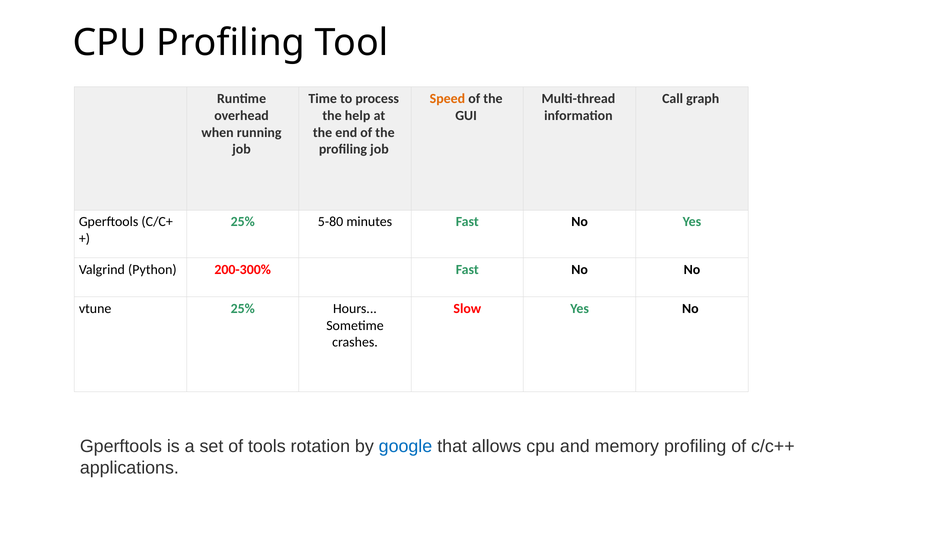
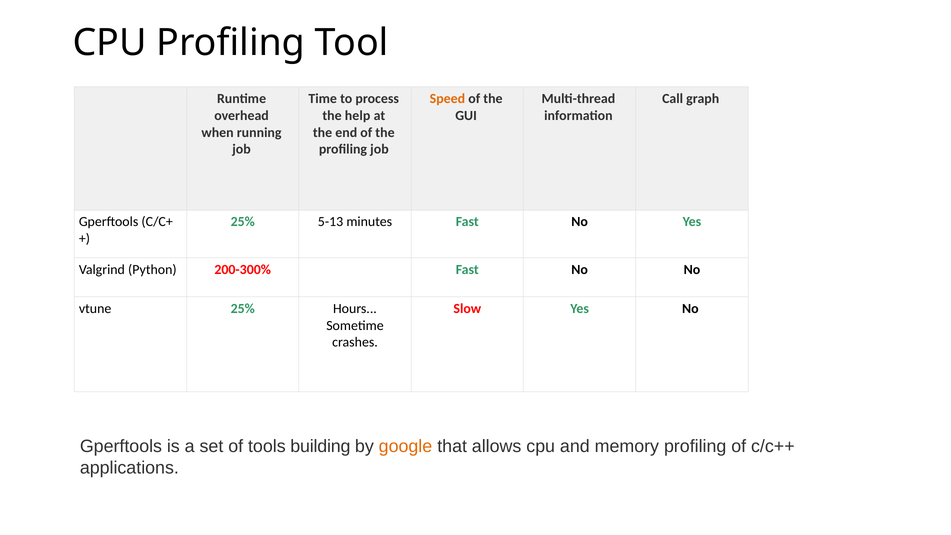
5-80: 5-80 -> 5-13 (331, 222)
rotation: rotation -> building (320, 446)
google colour: blue -> orange (405, 446)
